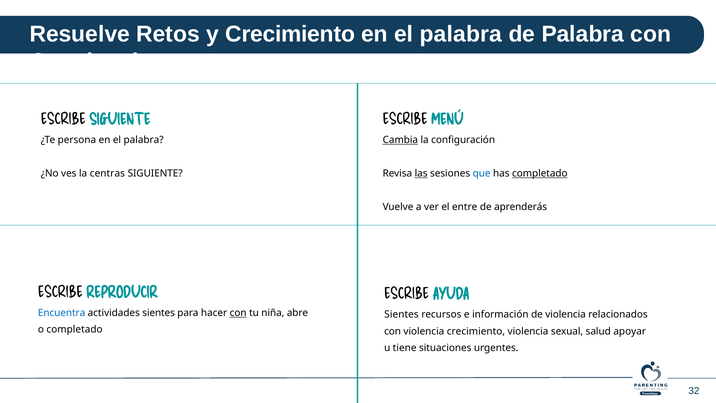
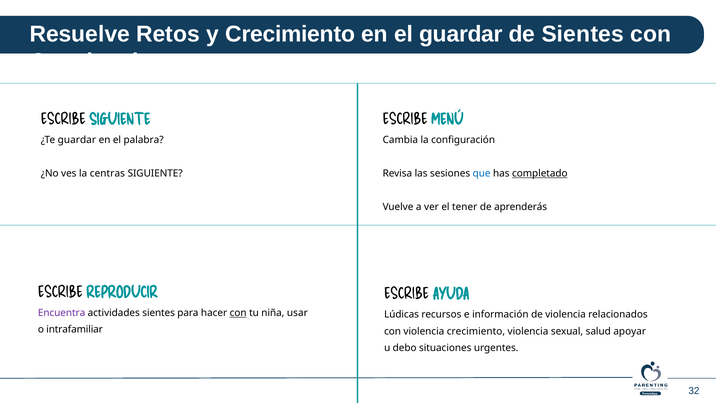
palabra: palabra -> guardar (461, 34)
de Palabra: Palabra -> Sientes (583, 34)
¿Te persona: persona -> guardar (77, 140)
Cambia underline: present -> none (400, 140)
las underline: present -> none (421, 173)
entre: entre -> tener (465, 207)
Encuentra colour: blue -> purple (62, 313)
abre: abre -> usar (297, 313)
Sientes: Sientes -> Lúdicas (402, 314)
o completado: completado -> intrafamiliar (75, 329)
tiene: tiene -> debo (405, 348)
